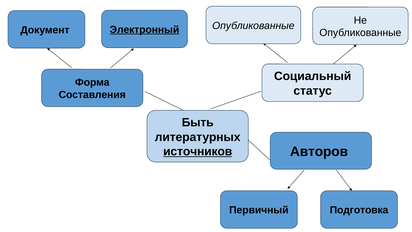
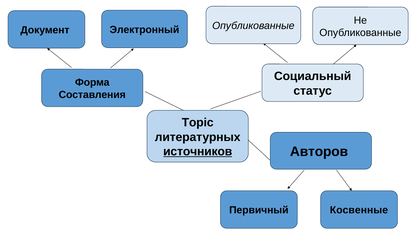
Электронный underline: present -> none (144, 30)
Быть: Быть -> Topic (198, 122)
Подготовка: Подготовка -> Косвенные (359, 210)
